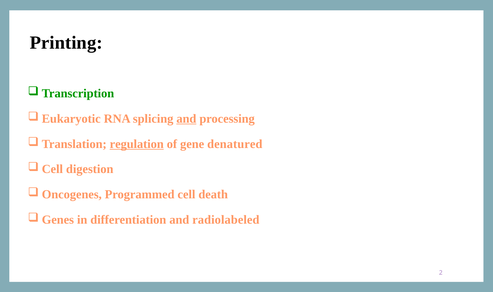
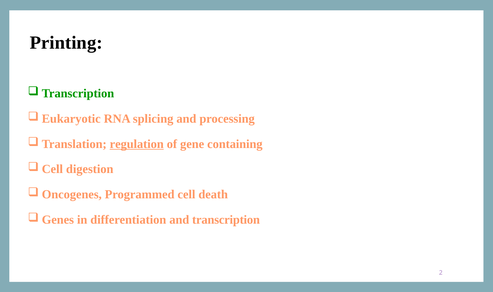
and underline: present -> none (186, 119)
denatured: denatured -> containing (235, 144)
radiolabeled: radiolabeled -> transcription (226, 219)
